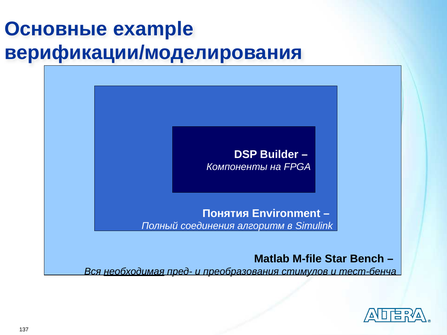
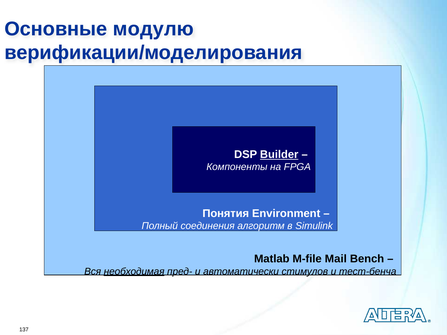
example: example -> модулю (153, 29)
Builder underline: none -> present (279, 155)
Star: Star -> Mail (336, 259)
преобразования: преобразования -> автоматически (241, 272)
